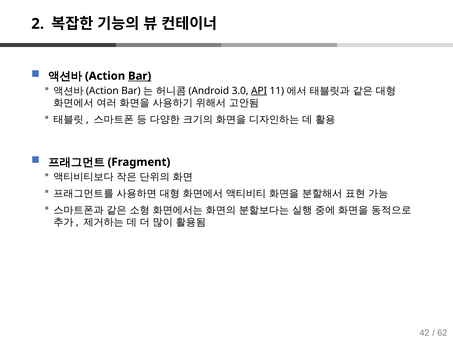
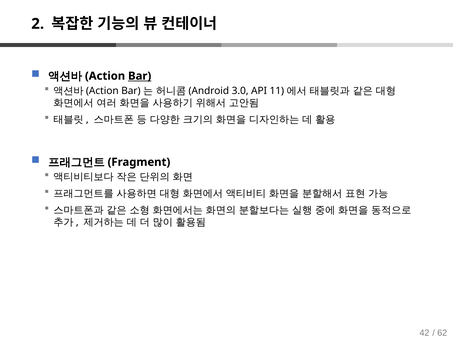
API underline: present -> none (259, 91)
